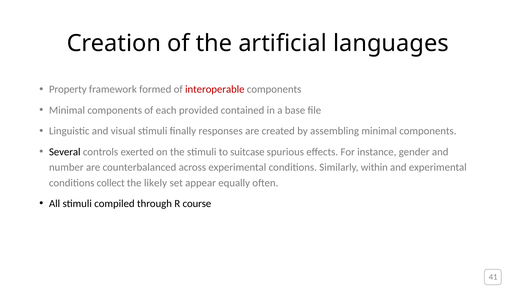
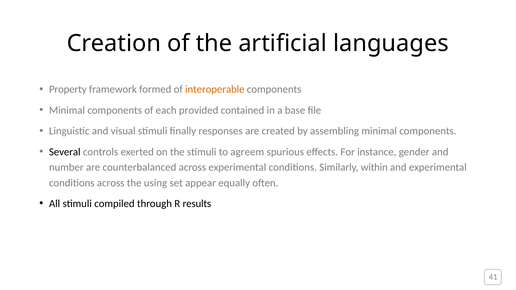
interoperable colour: red -> orange (215, 89)
suitcase: suitcase -> agreem (247, 152)
conditions collect: collect -> across (111, 183)
likely: likely -> using (156, 183)
course: course -> results (197, 204)
